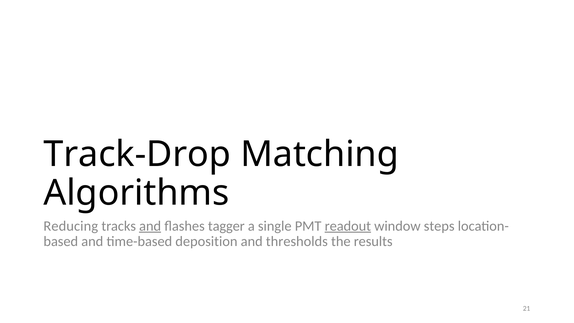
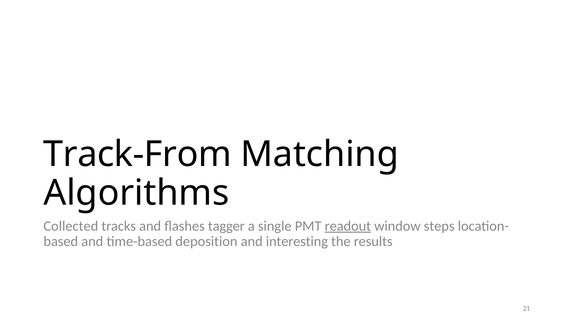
Track-Drop: Track-Drop -> Track-From (137, 154)
Reducing: Reducing -> Collected (71, 226)
and underline: present -> none (150, 226)
thresholds: thresholds -> interesting (297, 241)
